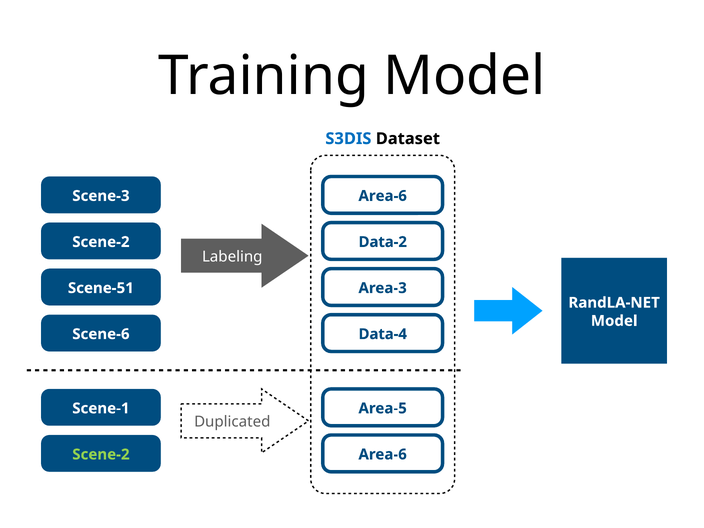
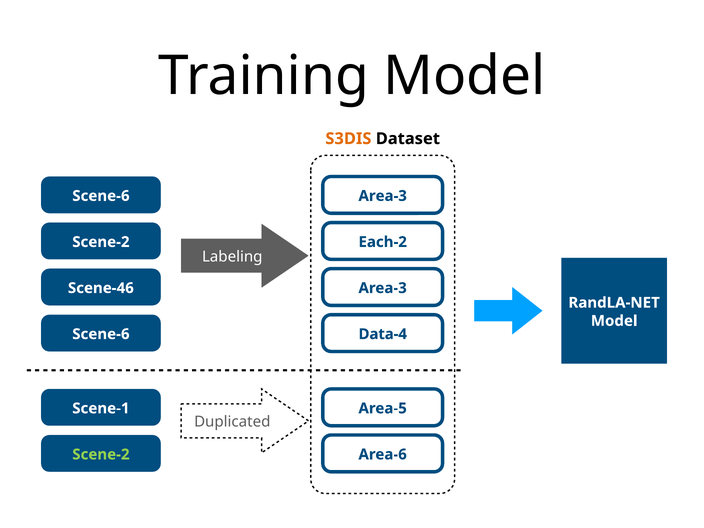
S3DIS colour: blue -> orange (348, 139)
Scene-3: Scene-3 -> Scene-6 (101, 196)
Area-6: Area-6 -> Area-3 (383, 196)
Data-2: Data-2 -> Each-2 (383, 242)
Scene-51: Scene-51 -> Scene-46 (101, 288)
